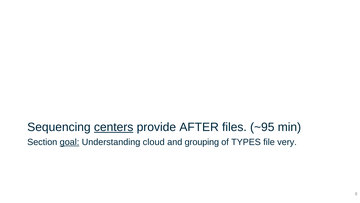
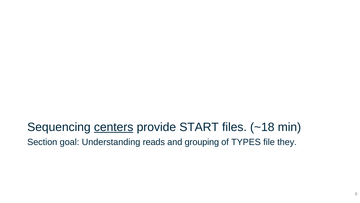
AFTER: AFTER -> START (199, 127)
~95: ~95 -> ~18 (262, 127)
goal underline: present -> none (70, 142)
cloud: cloud -> reads (154, 142)
very: very -> they (287, 142)
